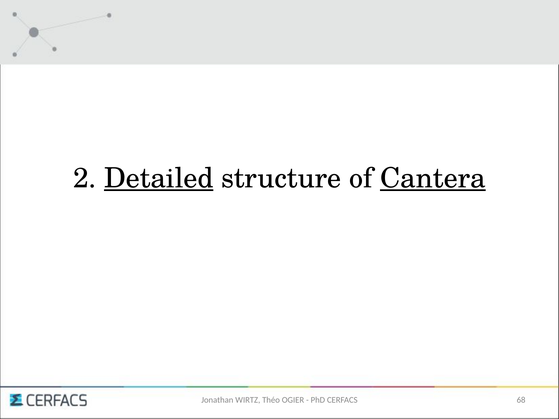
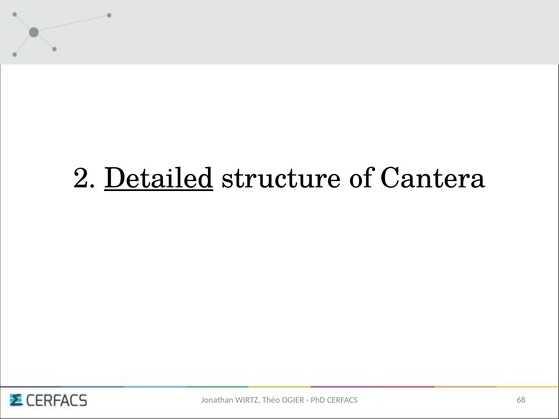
Cantera underline: present -> none (433, 178)
